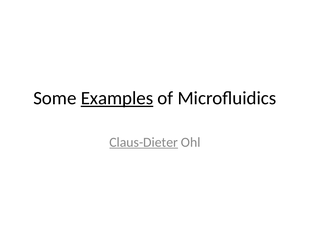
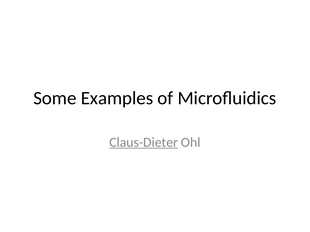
Examples underline: present -> none (117, 98)
